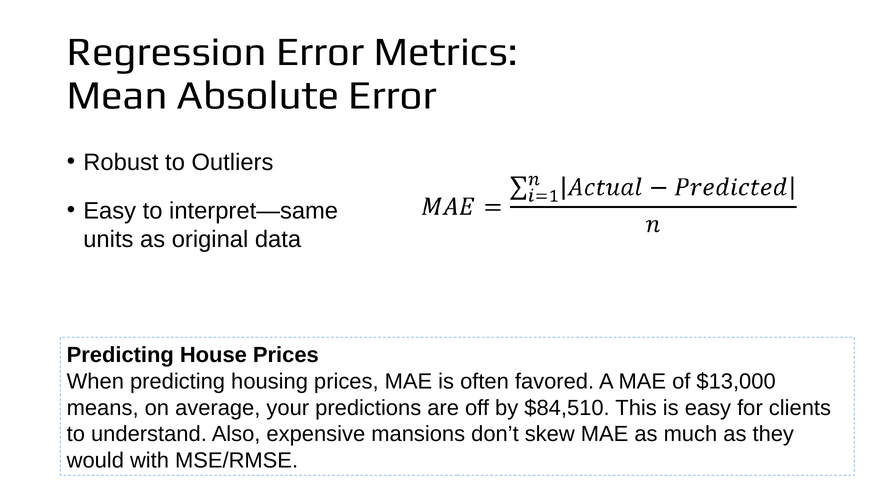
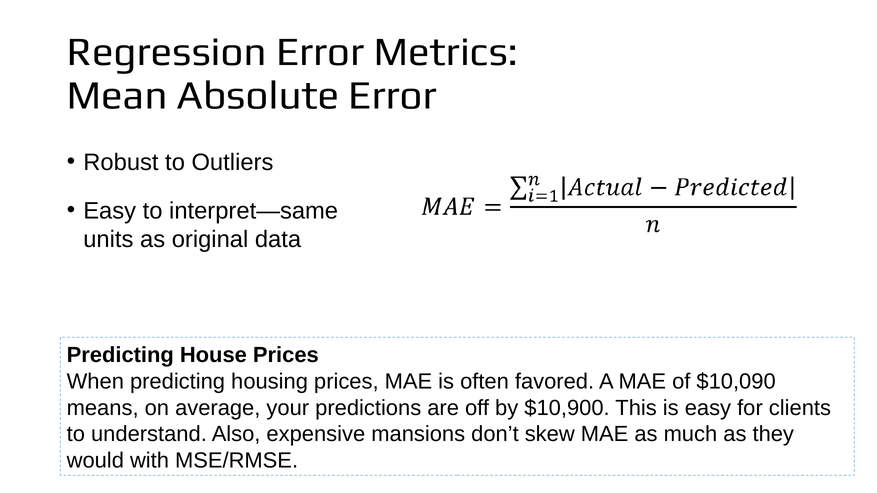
$13,000: $13,000 -> $10,090 (736, 382)
$84,510: $84,510 -> $10,900 (567, 408)
